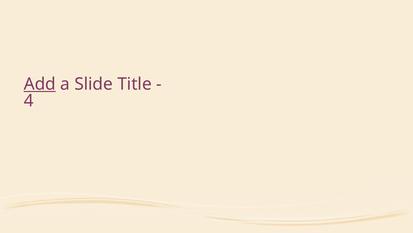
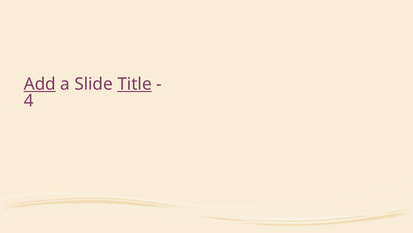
Title underline: none -> present (135, 84)
